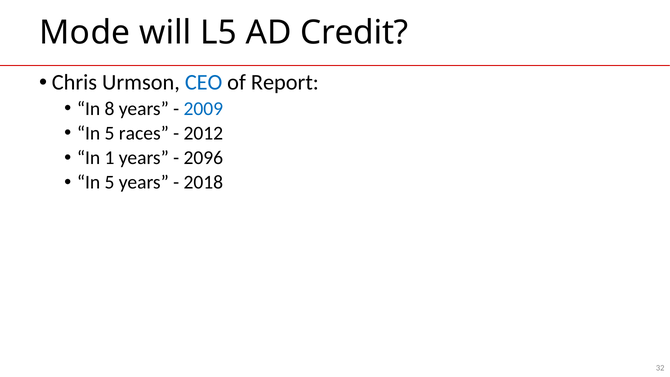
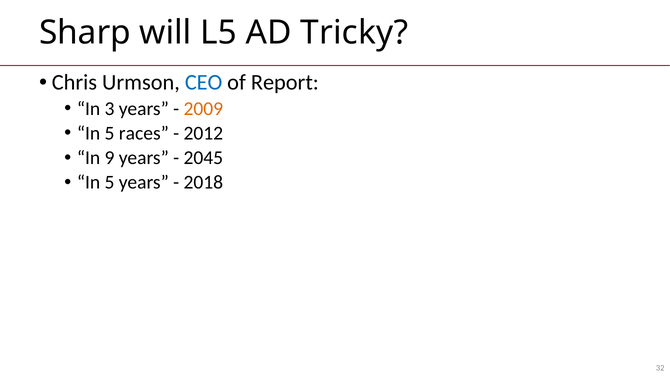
Mode: Mode -> Sharp (85, 33)
Credit: Credit -> Tricky (354, 33)
8: 8 -> 3 (110, 109)
2009 colour: blue -> orange (203, 109)
1: 1 -> 9 (110, 158)
2096: 2096 -> 2045 (203, 158)
